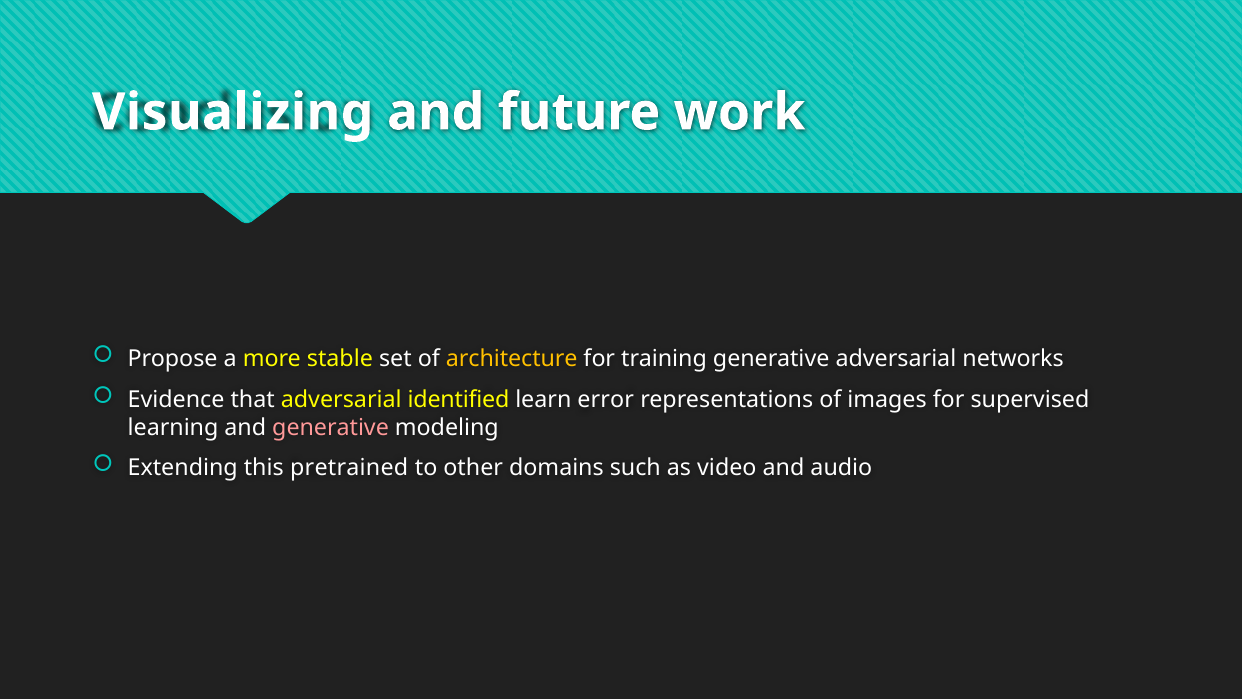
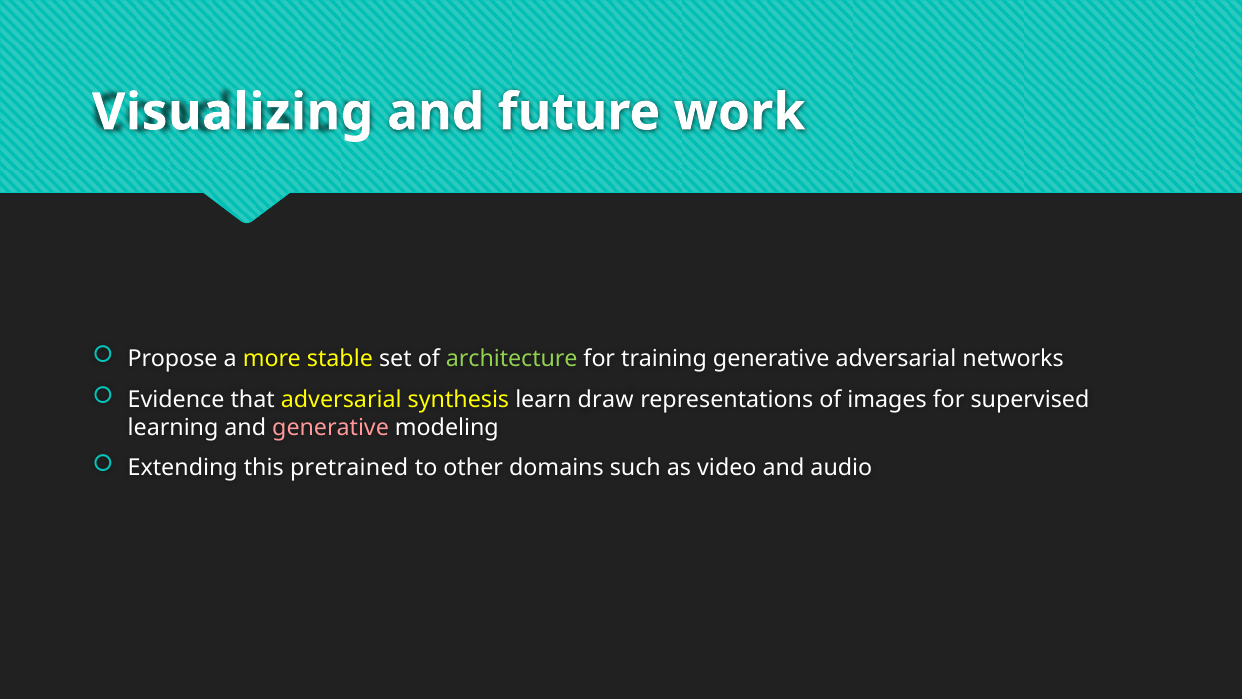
architecture colour: yellow -> light green (512, 359)
identified: identified -> synthesis (458, 399)
error: error -> draw (606, 399)
